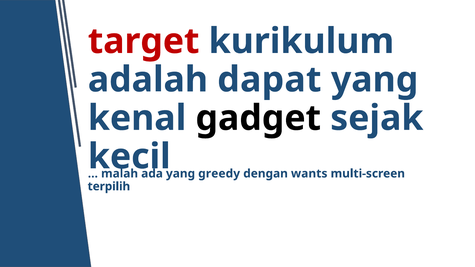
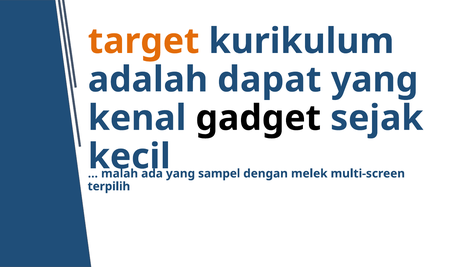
target colour: red -> orange (144, 41)
greedy: greedy -> sampel (219, 174)
wants: wants -> melek (309, 174)
